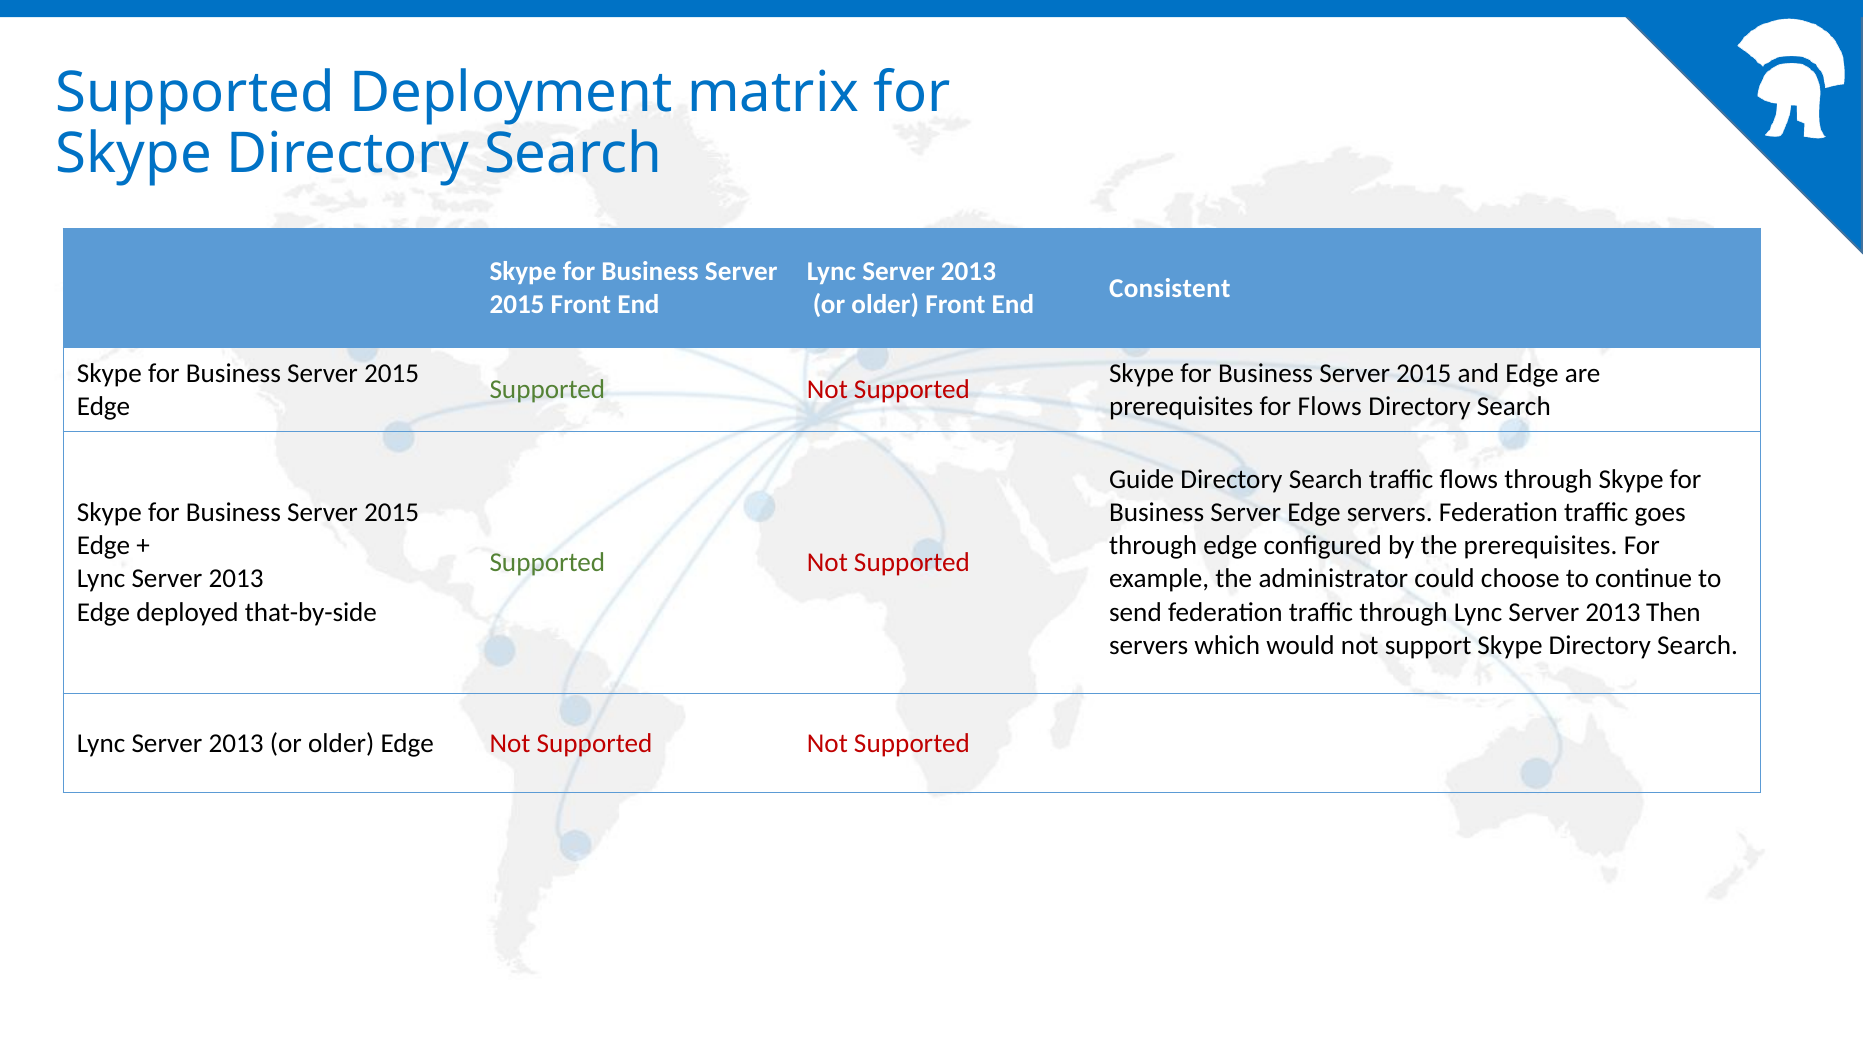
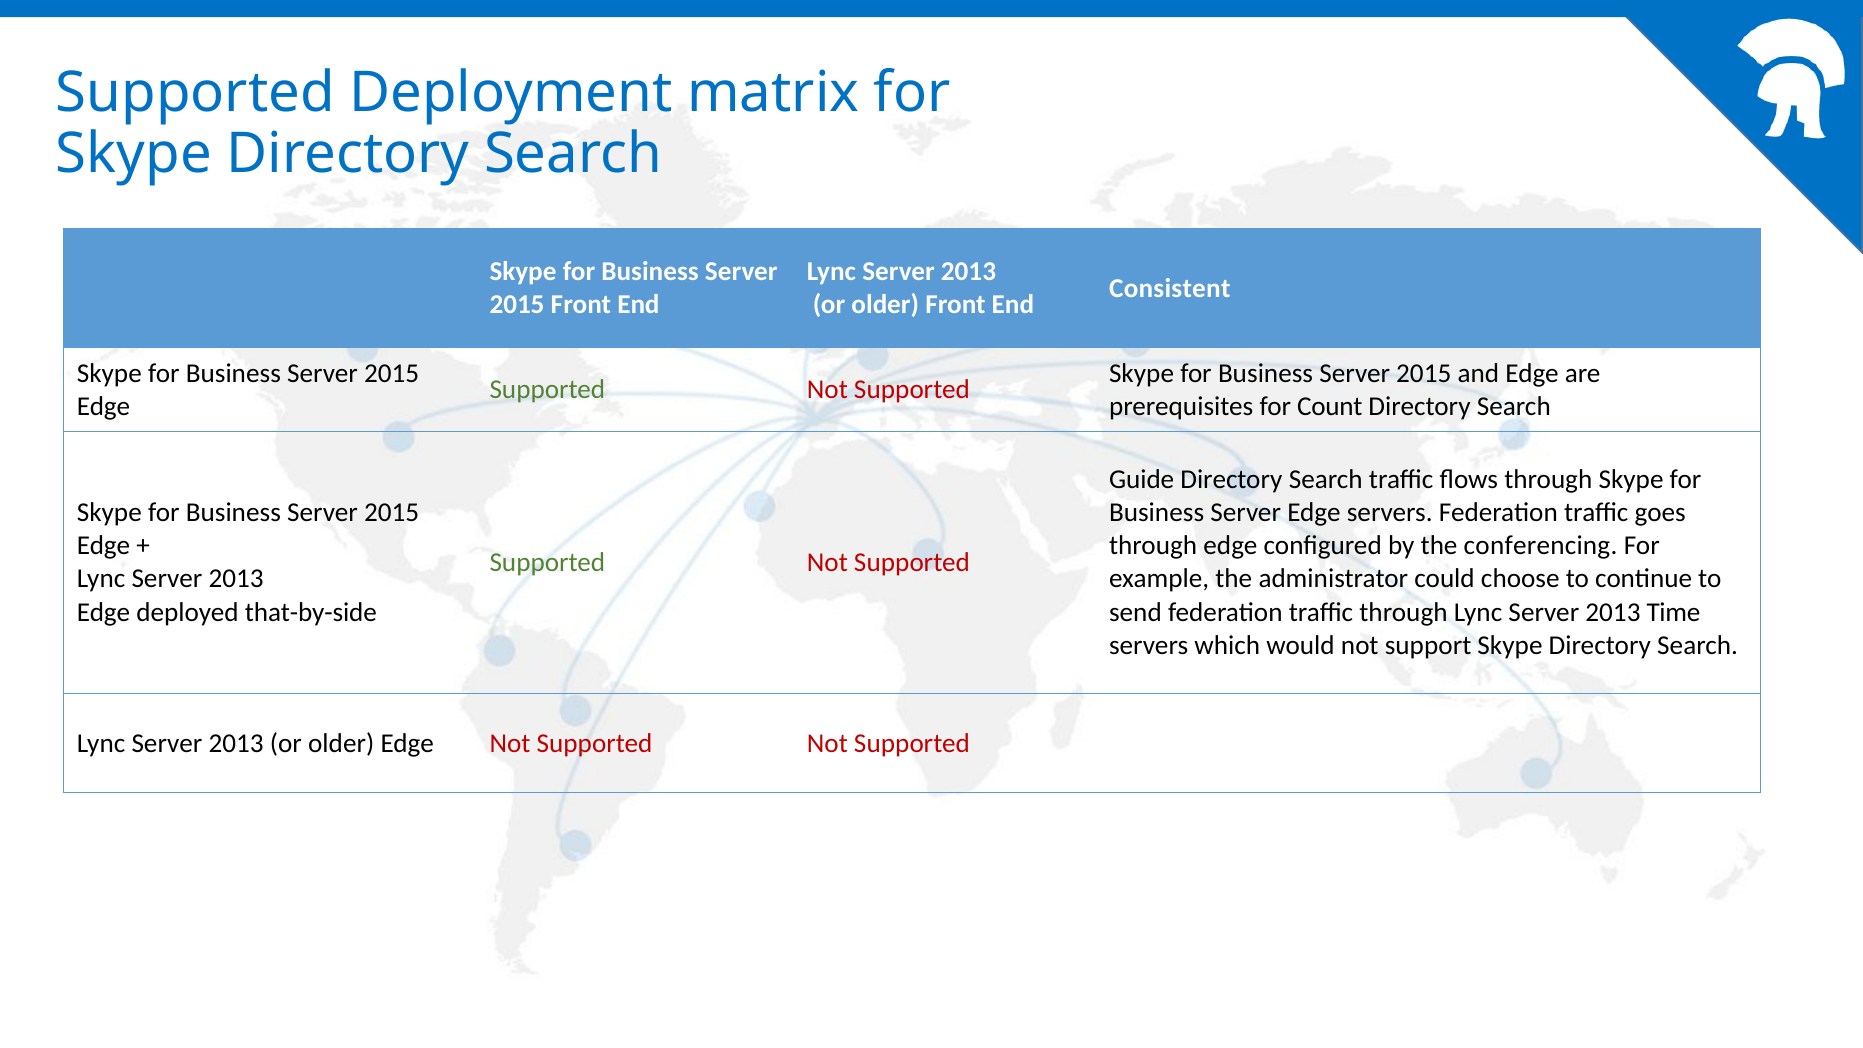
for Flows: Flows -> Count (1330, 406)
the prerequisites: prerequisites -> conferencing (1541, 546)
Then: Then -> Time (1673, 612)
